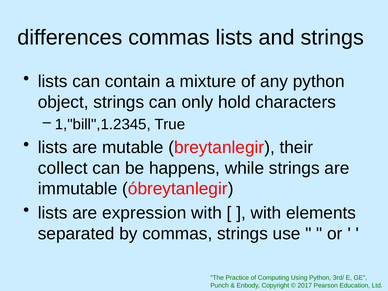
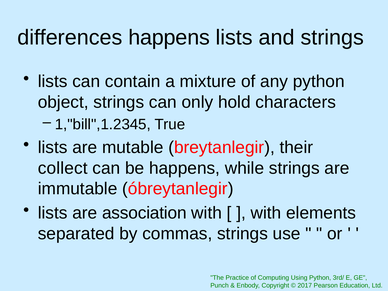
differences commas: commas -> happens (169, 37)
expression: expression -> association (144, 213)
